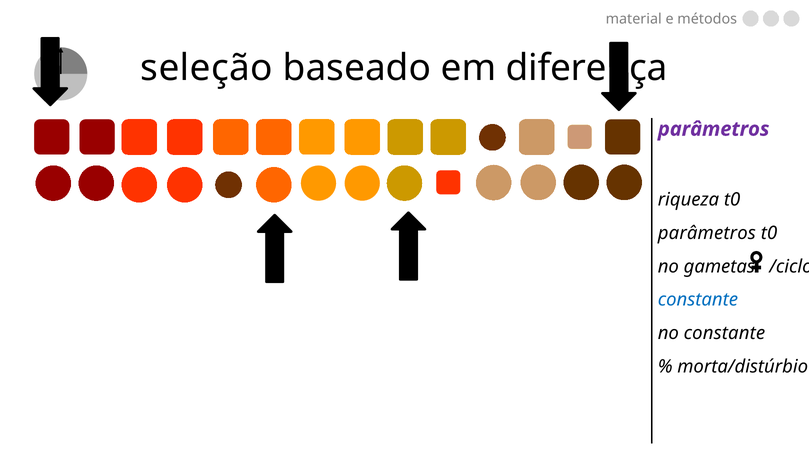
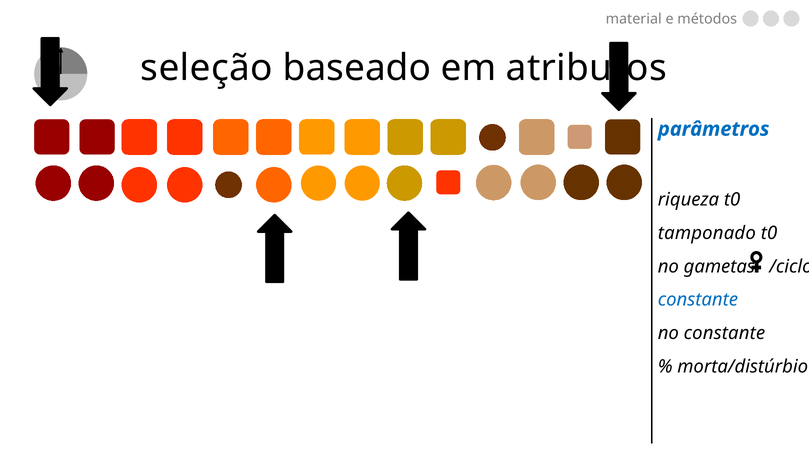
diferença: diferença -> atributos (586, 68)
parâmetros colour: purple -> blue (714, 129)
parâmetros: parâmetros -> tamponado (707, 233)
